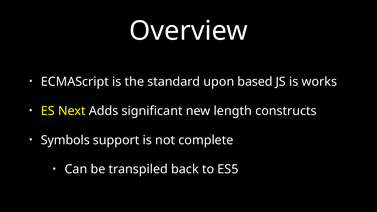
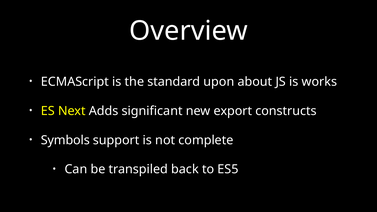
based: based -> about (255, 82)
length: length -> export (233, 111)
